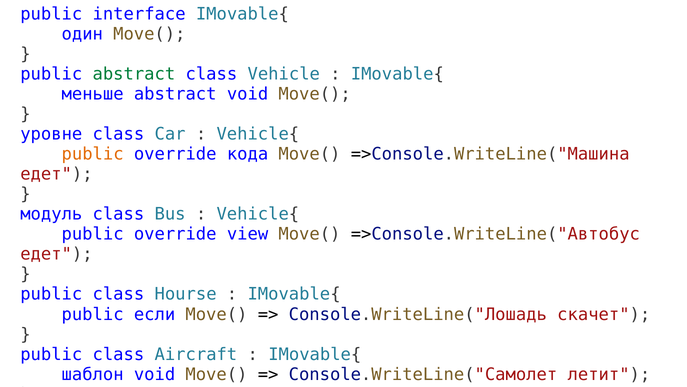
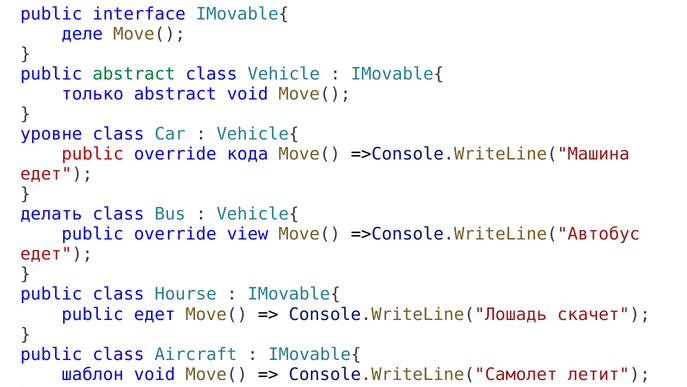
один: один -> деле (82, 34)
меньше: меньше -> только (93, 94)
public colour: orange -> red (93, 154)
модуль: модуль -> делать (51, 214)
public если: если -> едет (155, 314)
